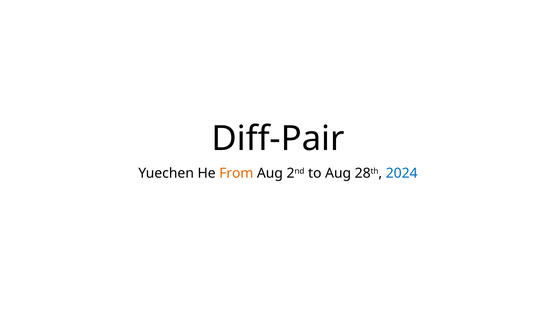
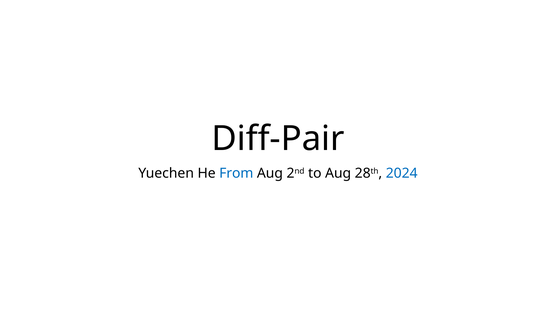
From colour: orange -> blue (236, 174)
